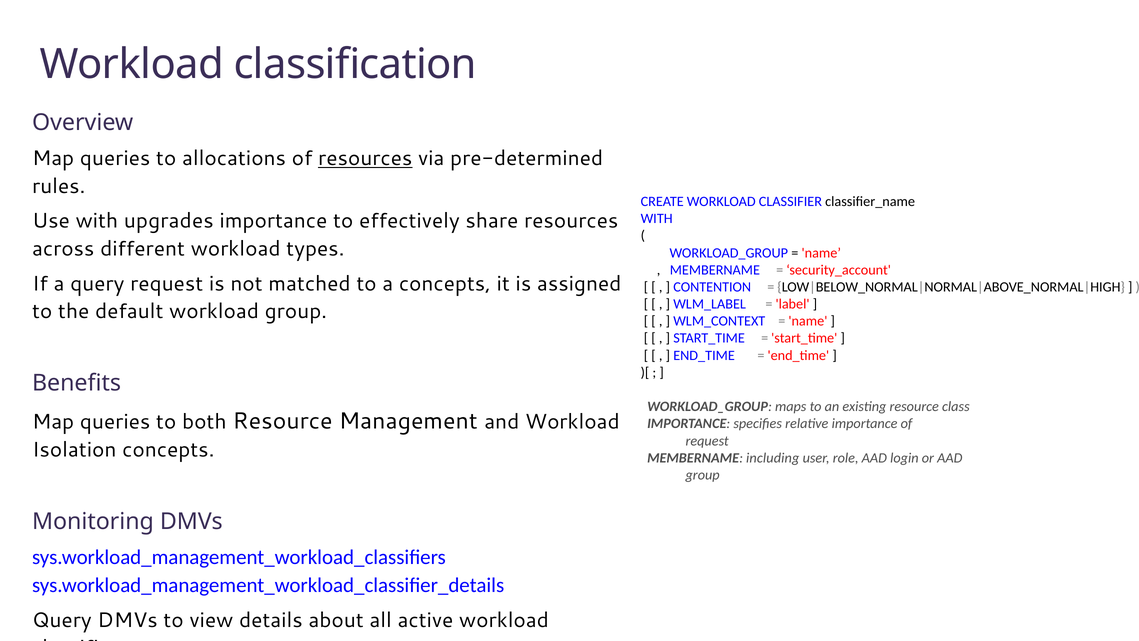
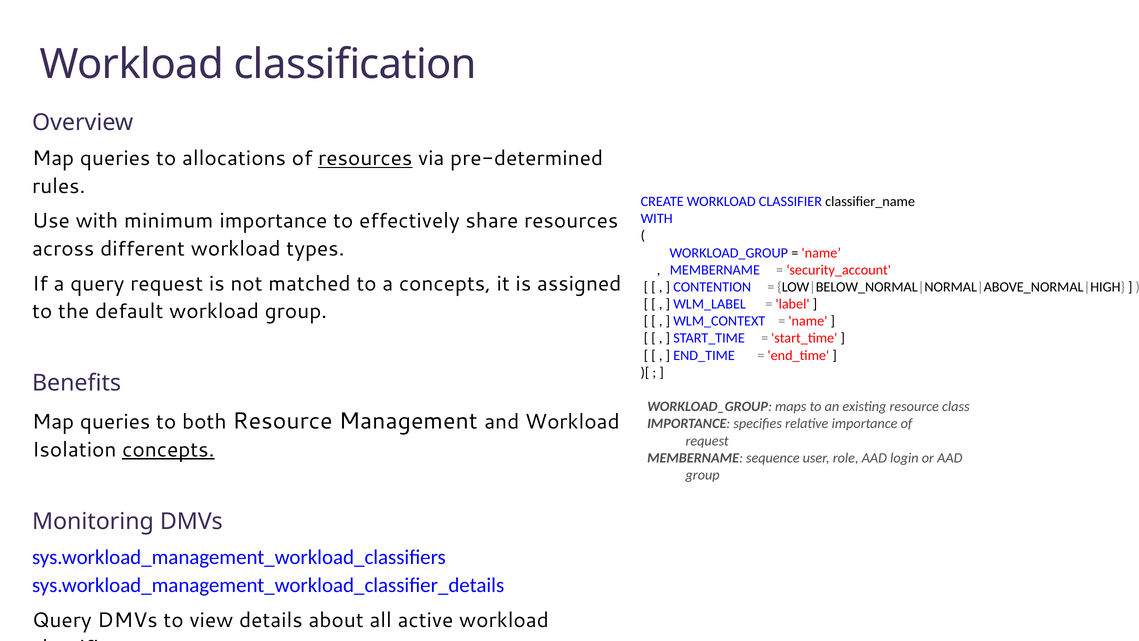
upgrades: upgrades -> minimum (169, 221)
concepts underline: none -> present (168, 449)
including: including -> sequence (773, 458)
